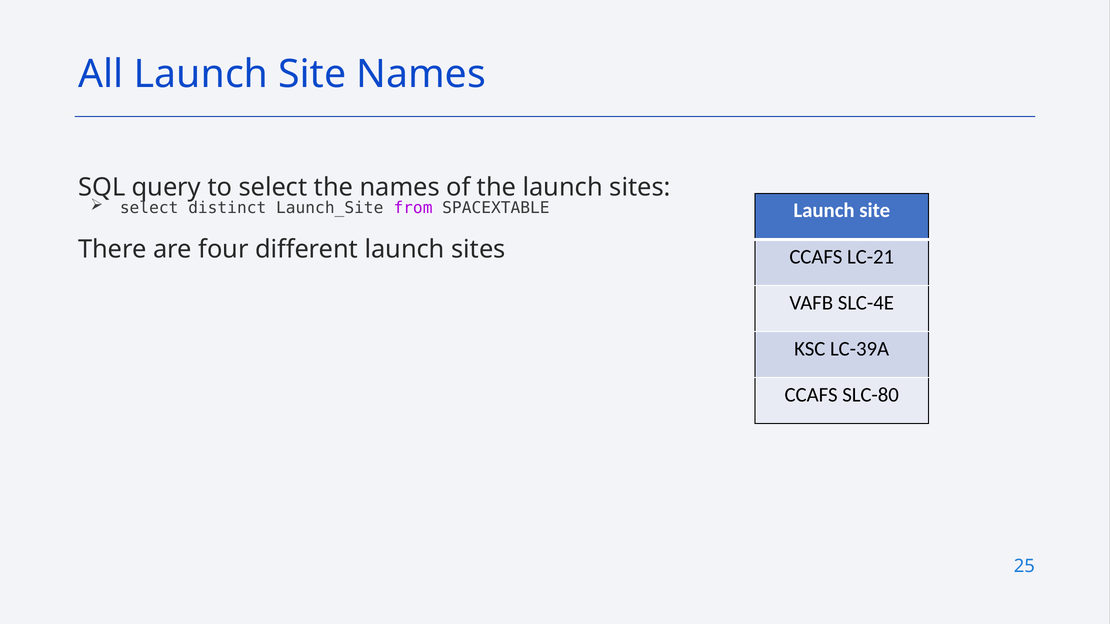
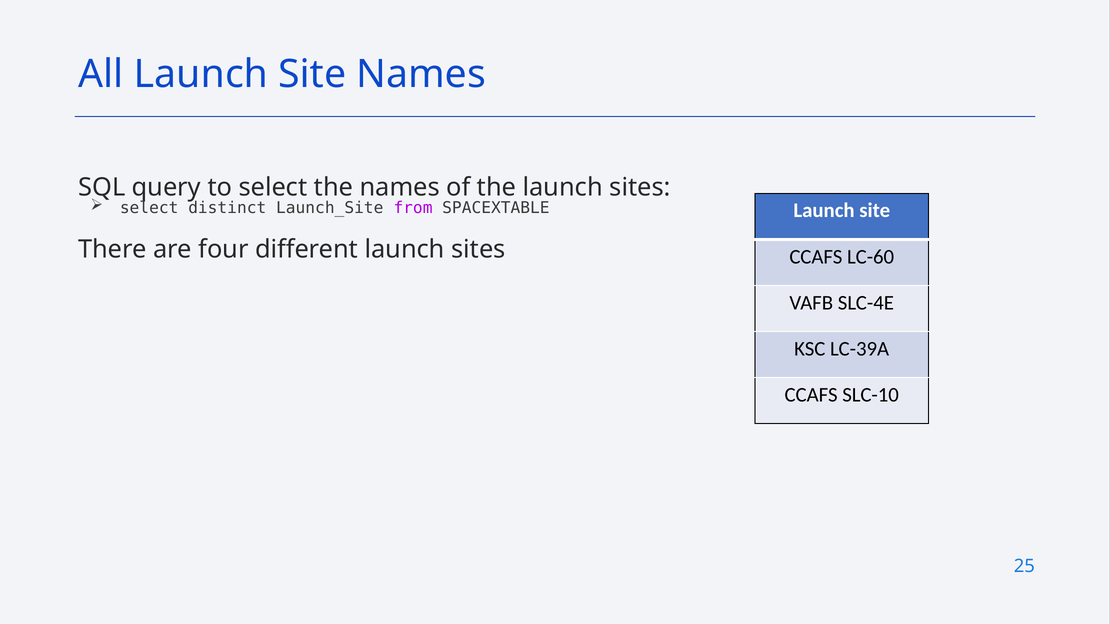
LC-21: LC-21 -> LC-60 (871, 257)
SLC-80: SLC-80 -> SLC-10 (871, 395)
